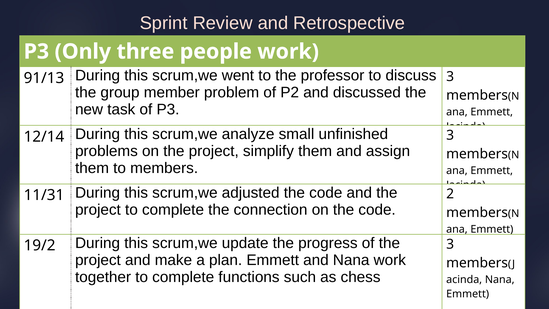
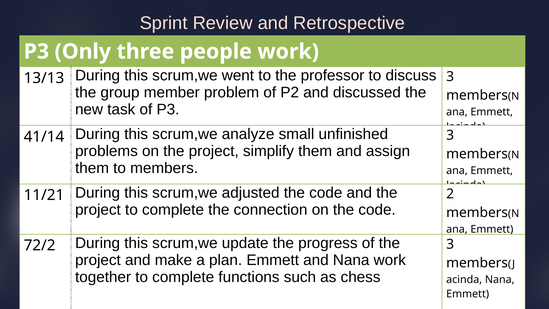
91/13: 91/13 -> 13/13 (44, 78)
12/14: 12/14 -> 41/14 (44, 137)
11/31: 11/31 -> 11/21 (44, 195)
19/2: 19/2 -> 72/2 (40, 245)
